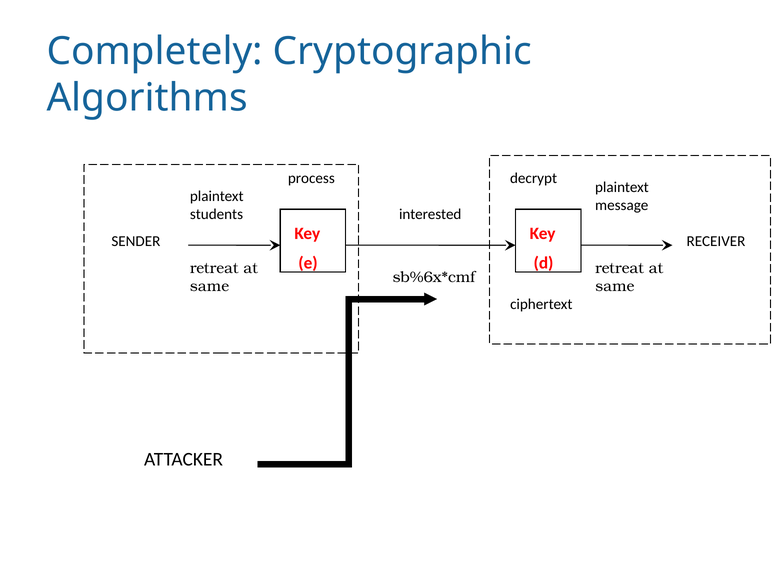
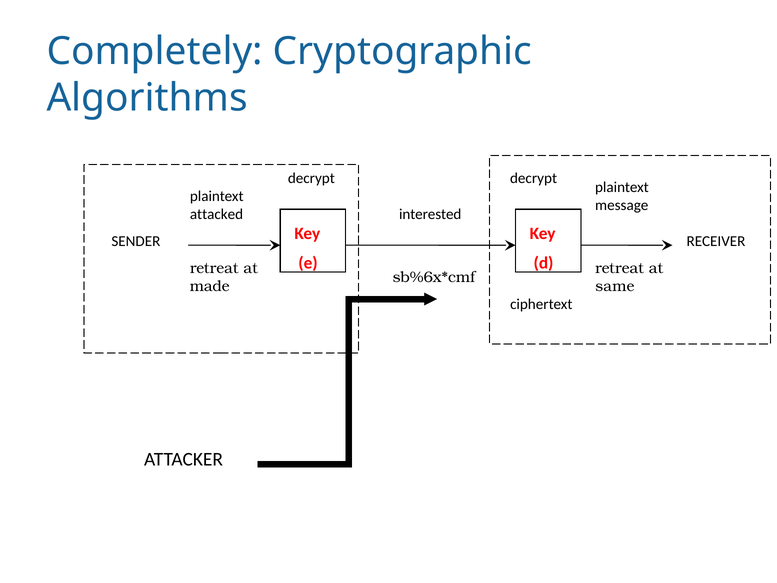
process: process -> decrypt (311, 178)
students: students -> attacked (216, 214)
same: same -> made (210, 286)
